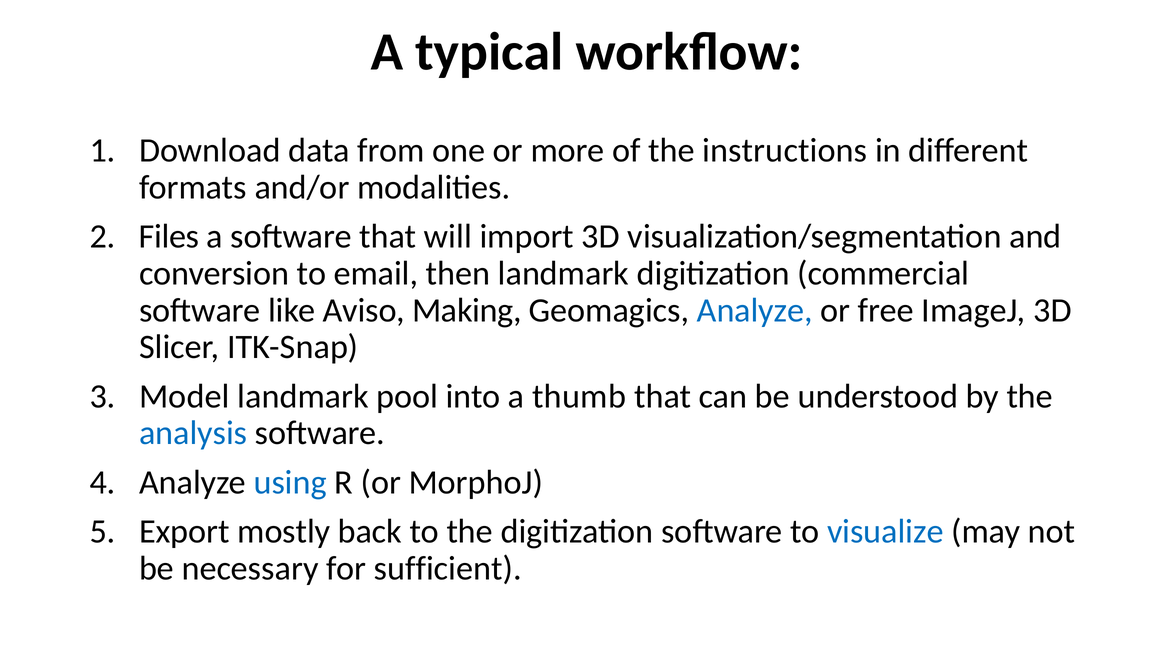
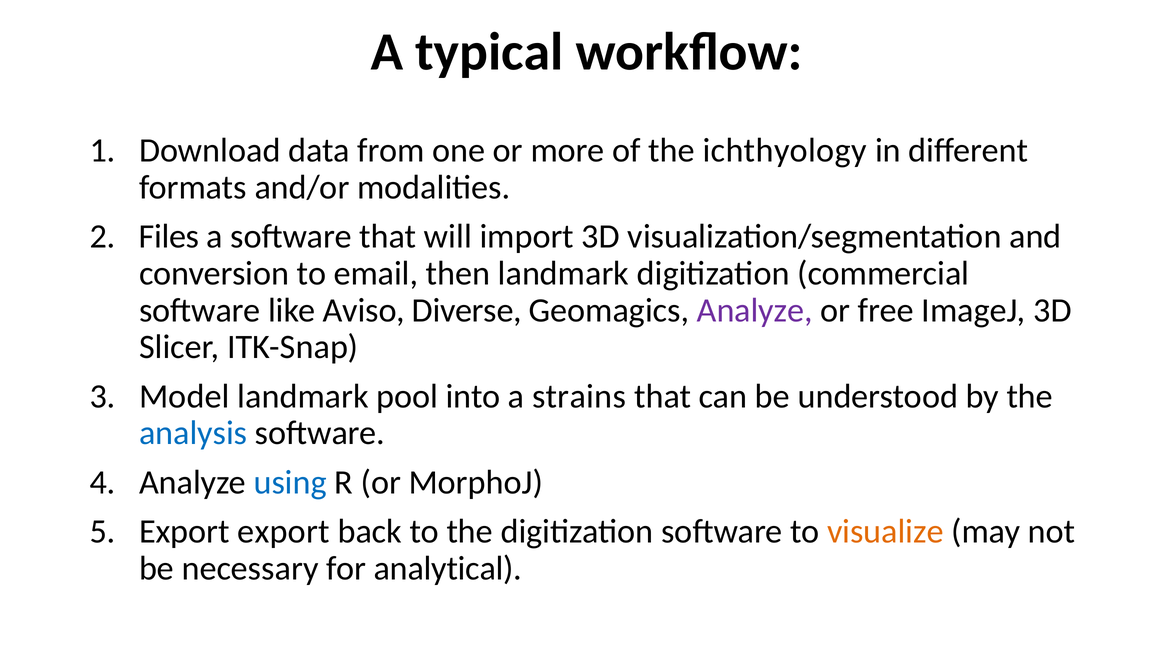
instructions: instructions -> ichthyology (785, 150)
Making: Making -> Diverse (467, 310)
Analyze colour: blue -> purple (755, 310)
thumb: thumb -> strains (579, 396)
Export mostly: mostly -> export (284, 532)
visualize colour: blue -> orange (885, 532)
sufficient: sufficient -> analytical (448, 569)
